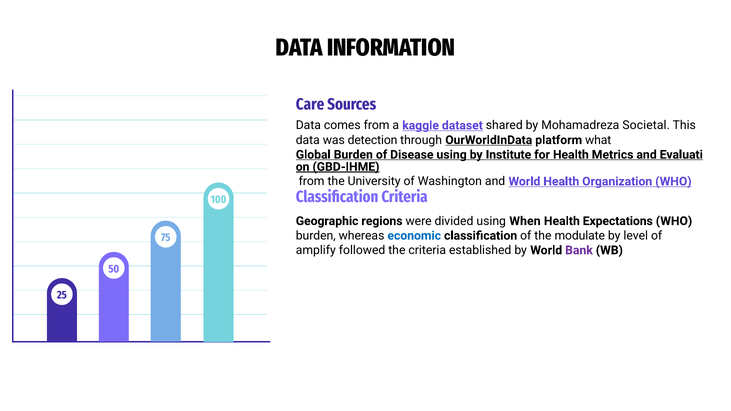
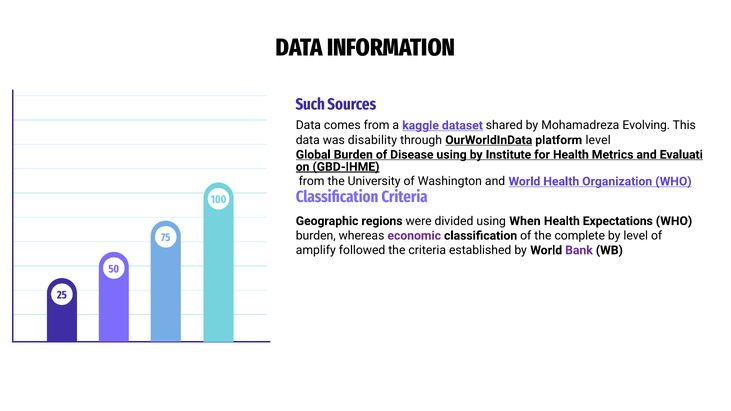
Care: Care -> Such (310, 105)
Societal: Societal -> Evolving (646, 125)
detection: detection -> disability (372, 140)
platform what: what -> level (598, 140)
economic colour: blue -> purple (414, 236)
modulate: modulate -> complete (580, 236)
